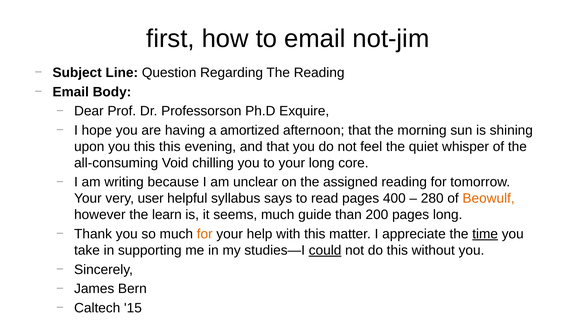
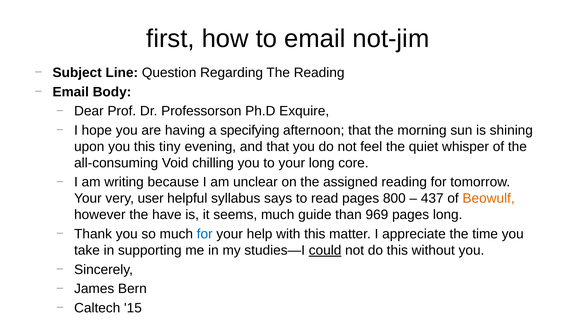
amortized: amortized -> specifying (250, 130)
this this: this -> tiny (170, 147)
400: 400 -> 800 (394, 198)
280: 280 -> 437 (432, 198)
learn: learn -> have (167, 215)
200: 200 -> 969 (377, 215)
for colour: orange -> blue (205, 234)
time underline: present -> none (485, 234)
